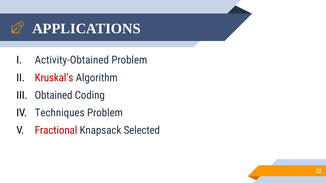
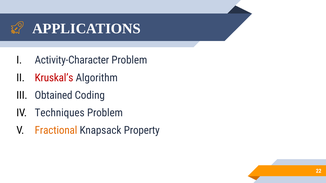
Activity-Obtained: Activity-Obtained -> Activity-Character (72, 60)
Fractional colour: red -> orange (56, 131)
Selected: Selected -> Property (142, 131)
